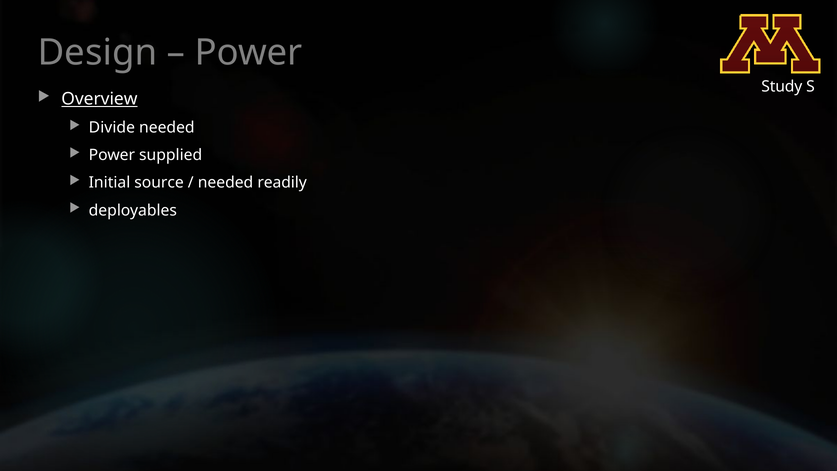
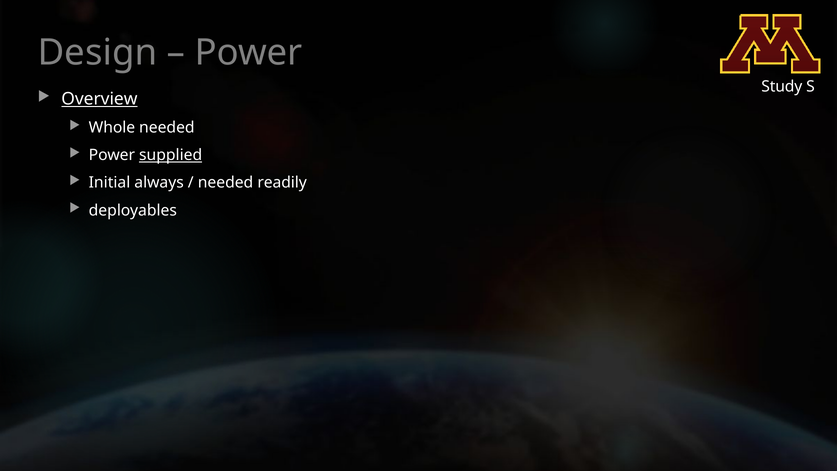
Divide: Divide -> Whole (112, 128)
supplied underline: none -> present (171, 155)
source: source -> always (159, 183)
